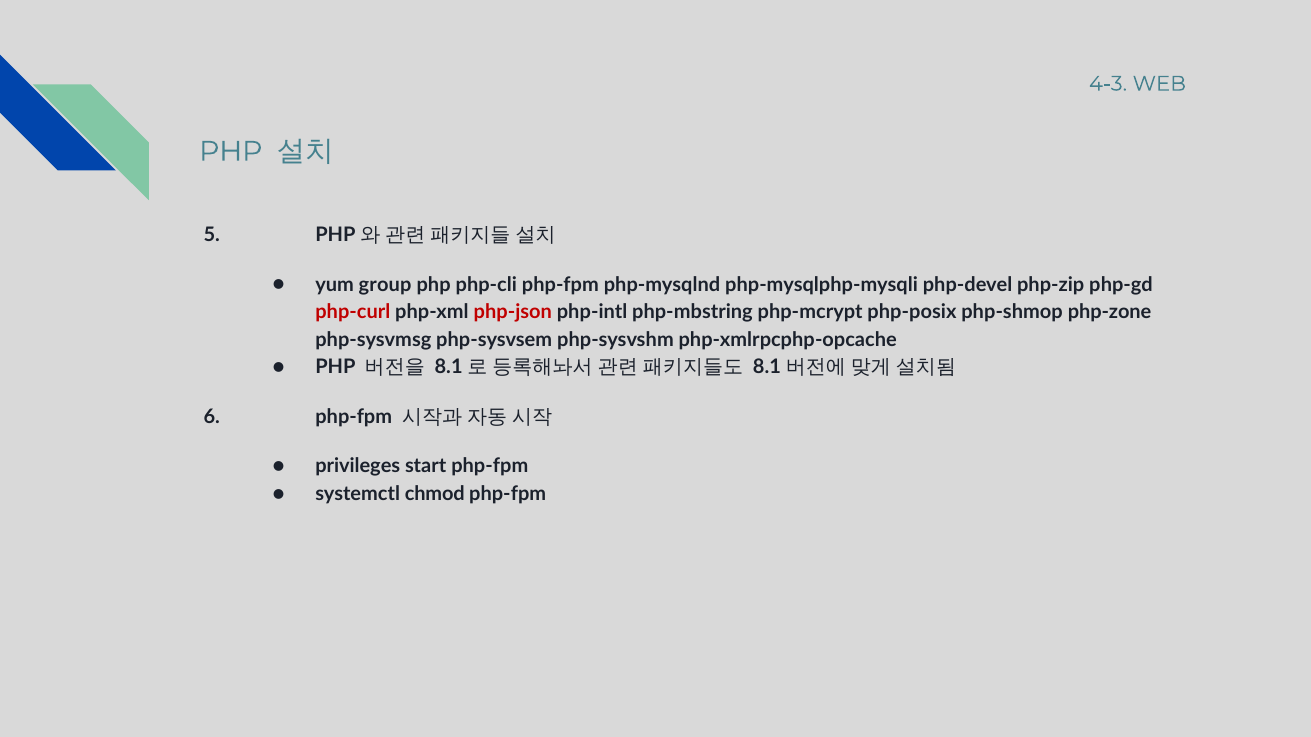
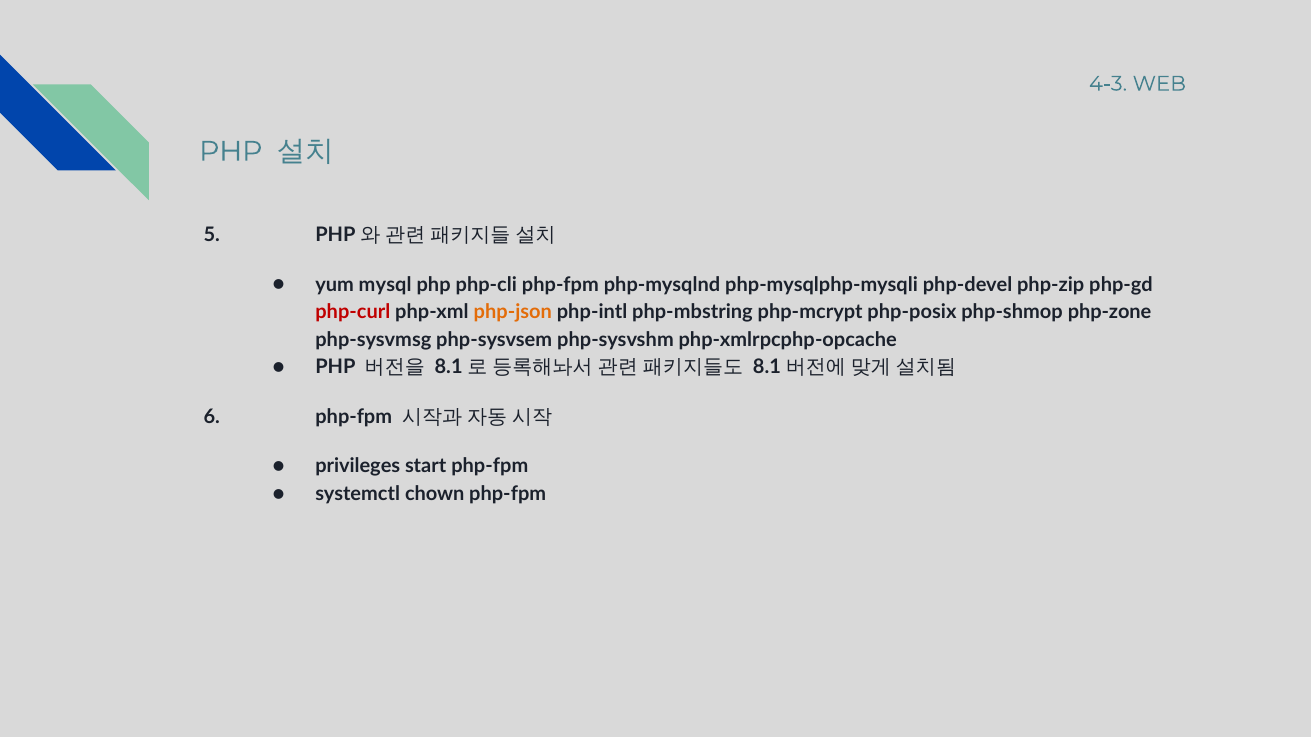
group: group -> mysql (385, 285)
php-json colour: red -> orange (513, 312)
chmod: chmod -> chown (435, 494)
